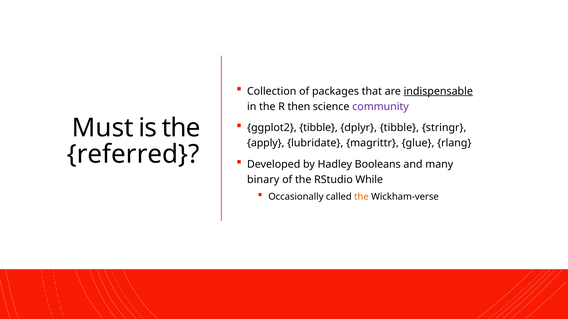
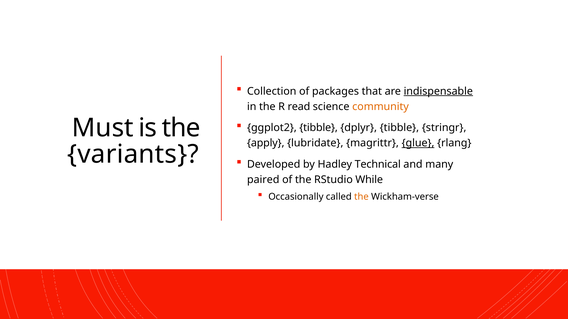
then: then -> read (299, 107)
community colour: purple -> orange (381, 107)
glue underline: none -> present (418, 143)
referred: referred -> variants (133, 155)
Booleans: Booleans -> Technical (378, 165)
binary: binary -> paired (263, 180)
